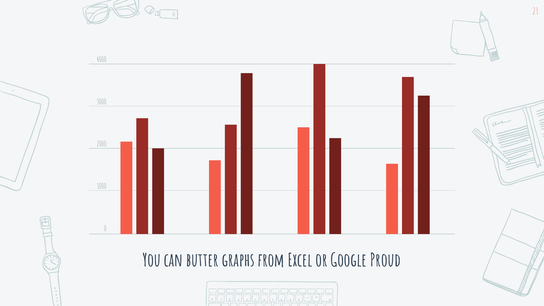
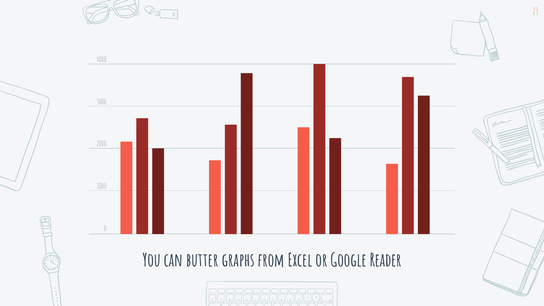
Proud: Proud -> Reader (386, 261)
